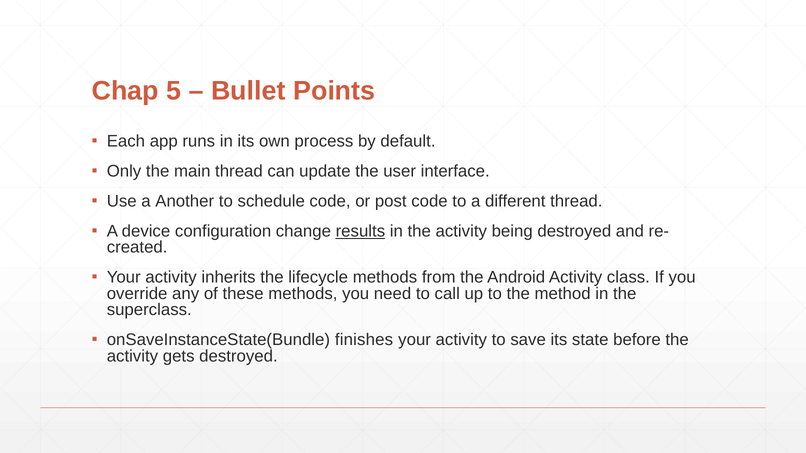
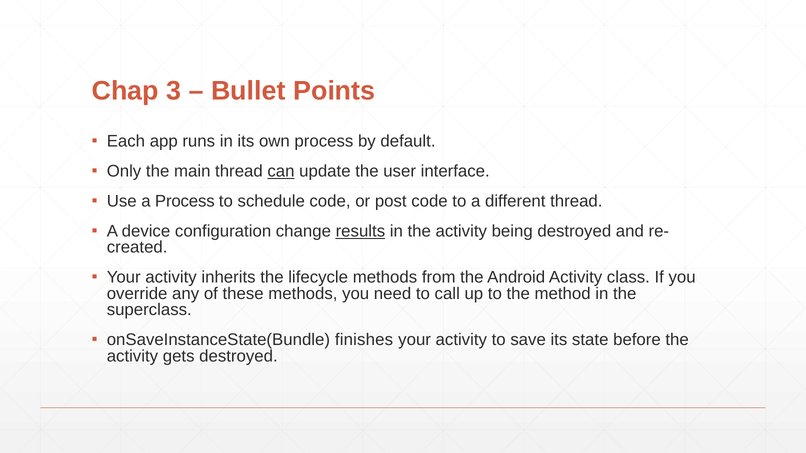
5: 5 -> 3 (174, 91)
can underline: none -> present (281, 171)
a Another: Another -> Process (185, 201)
